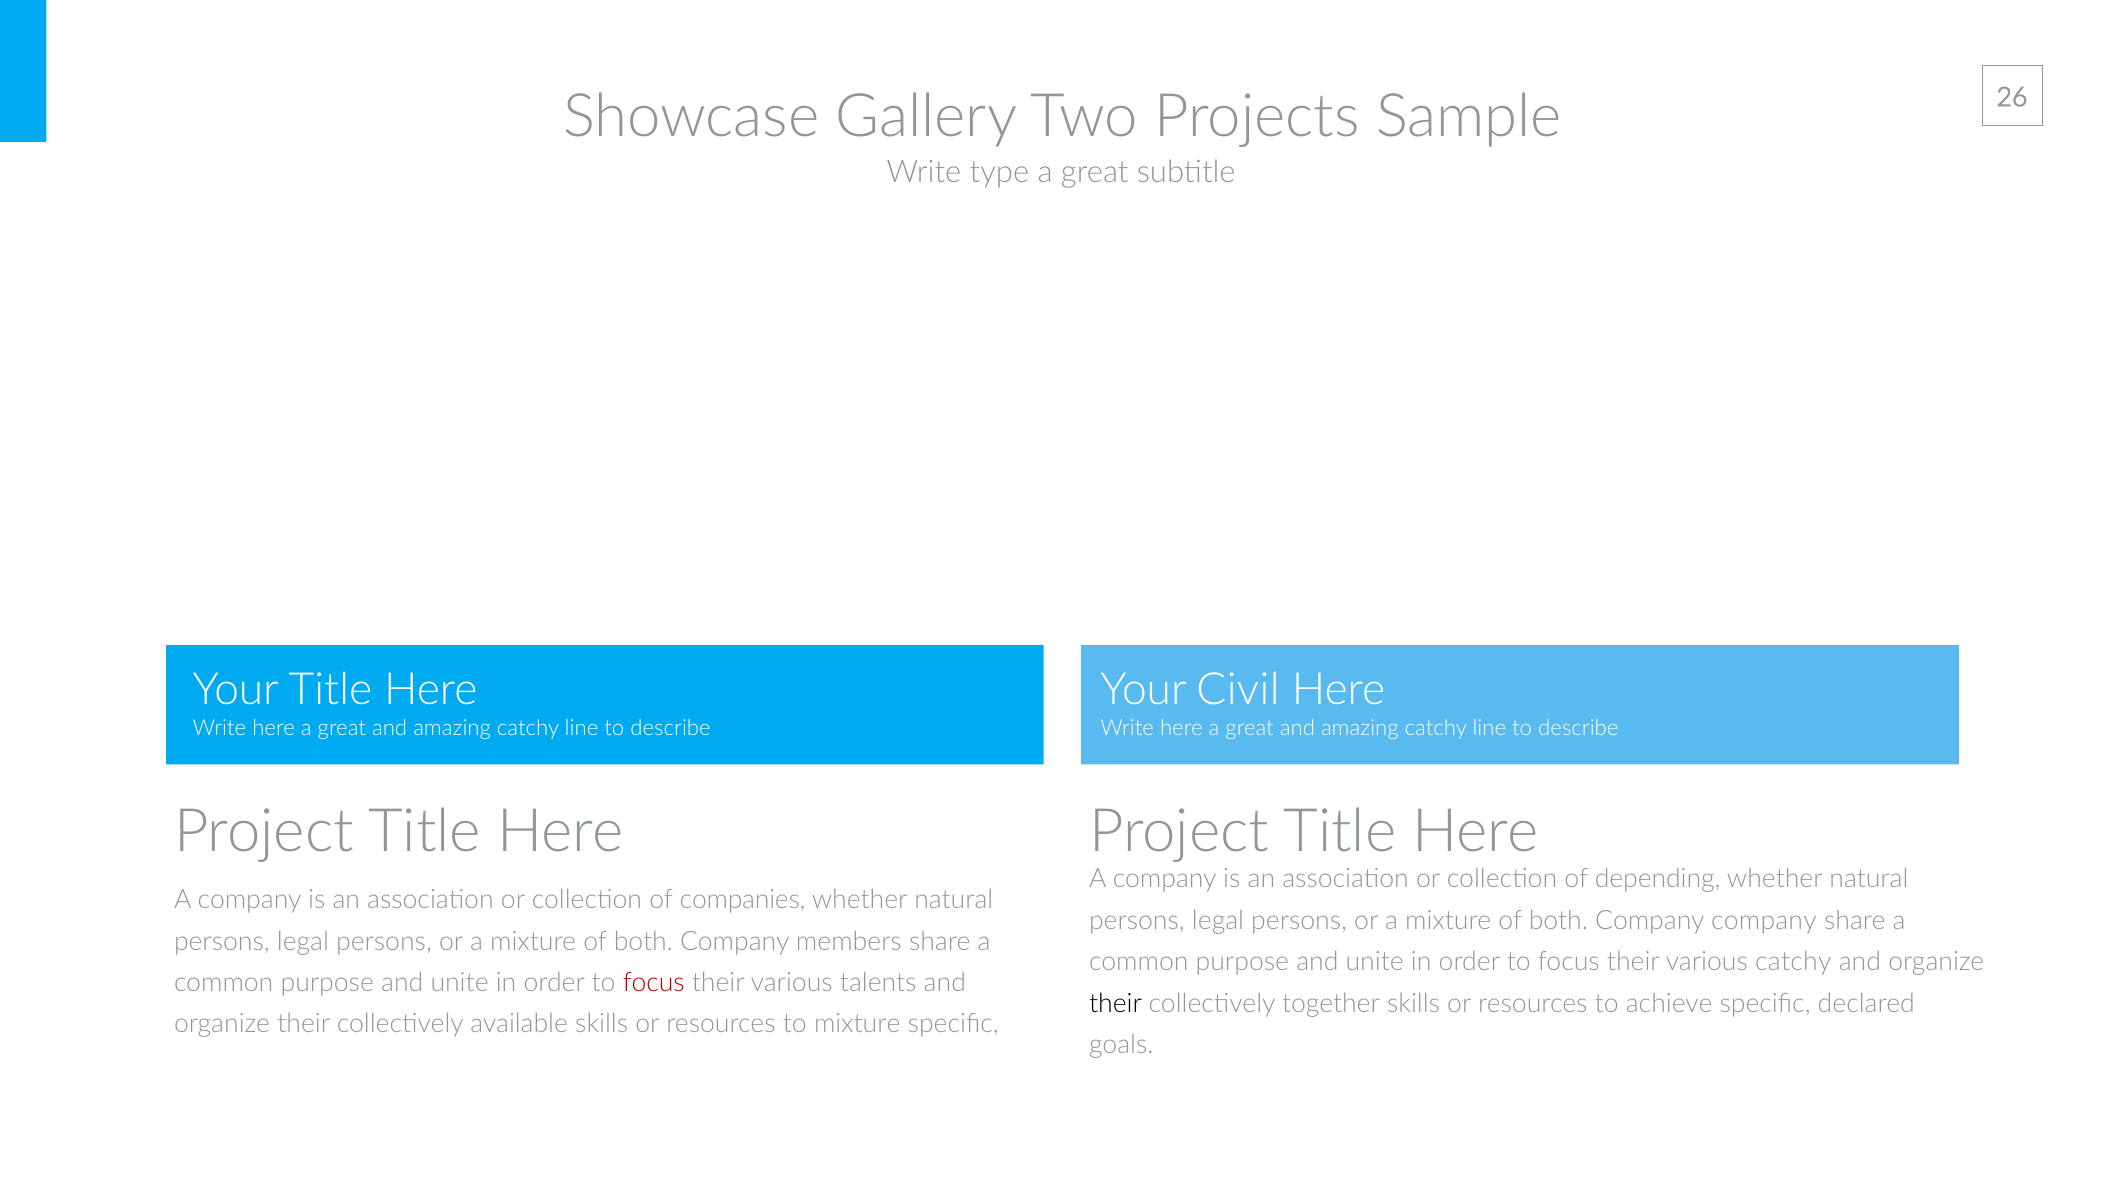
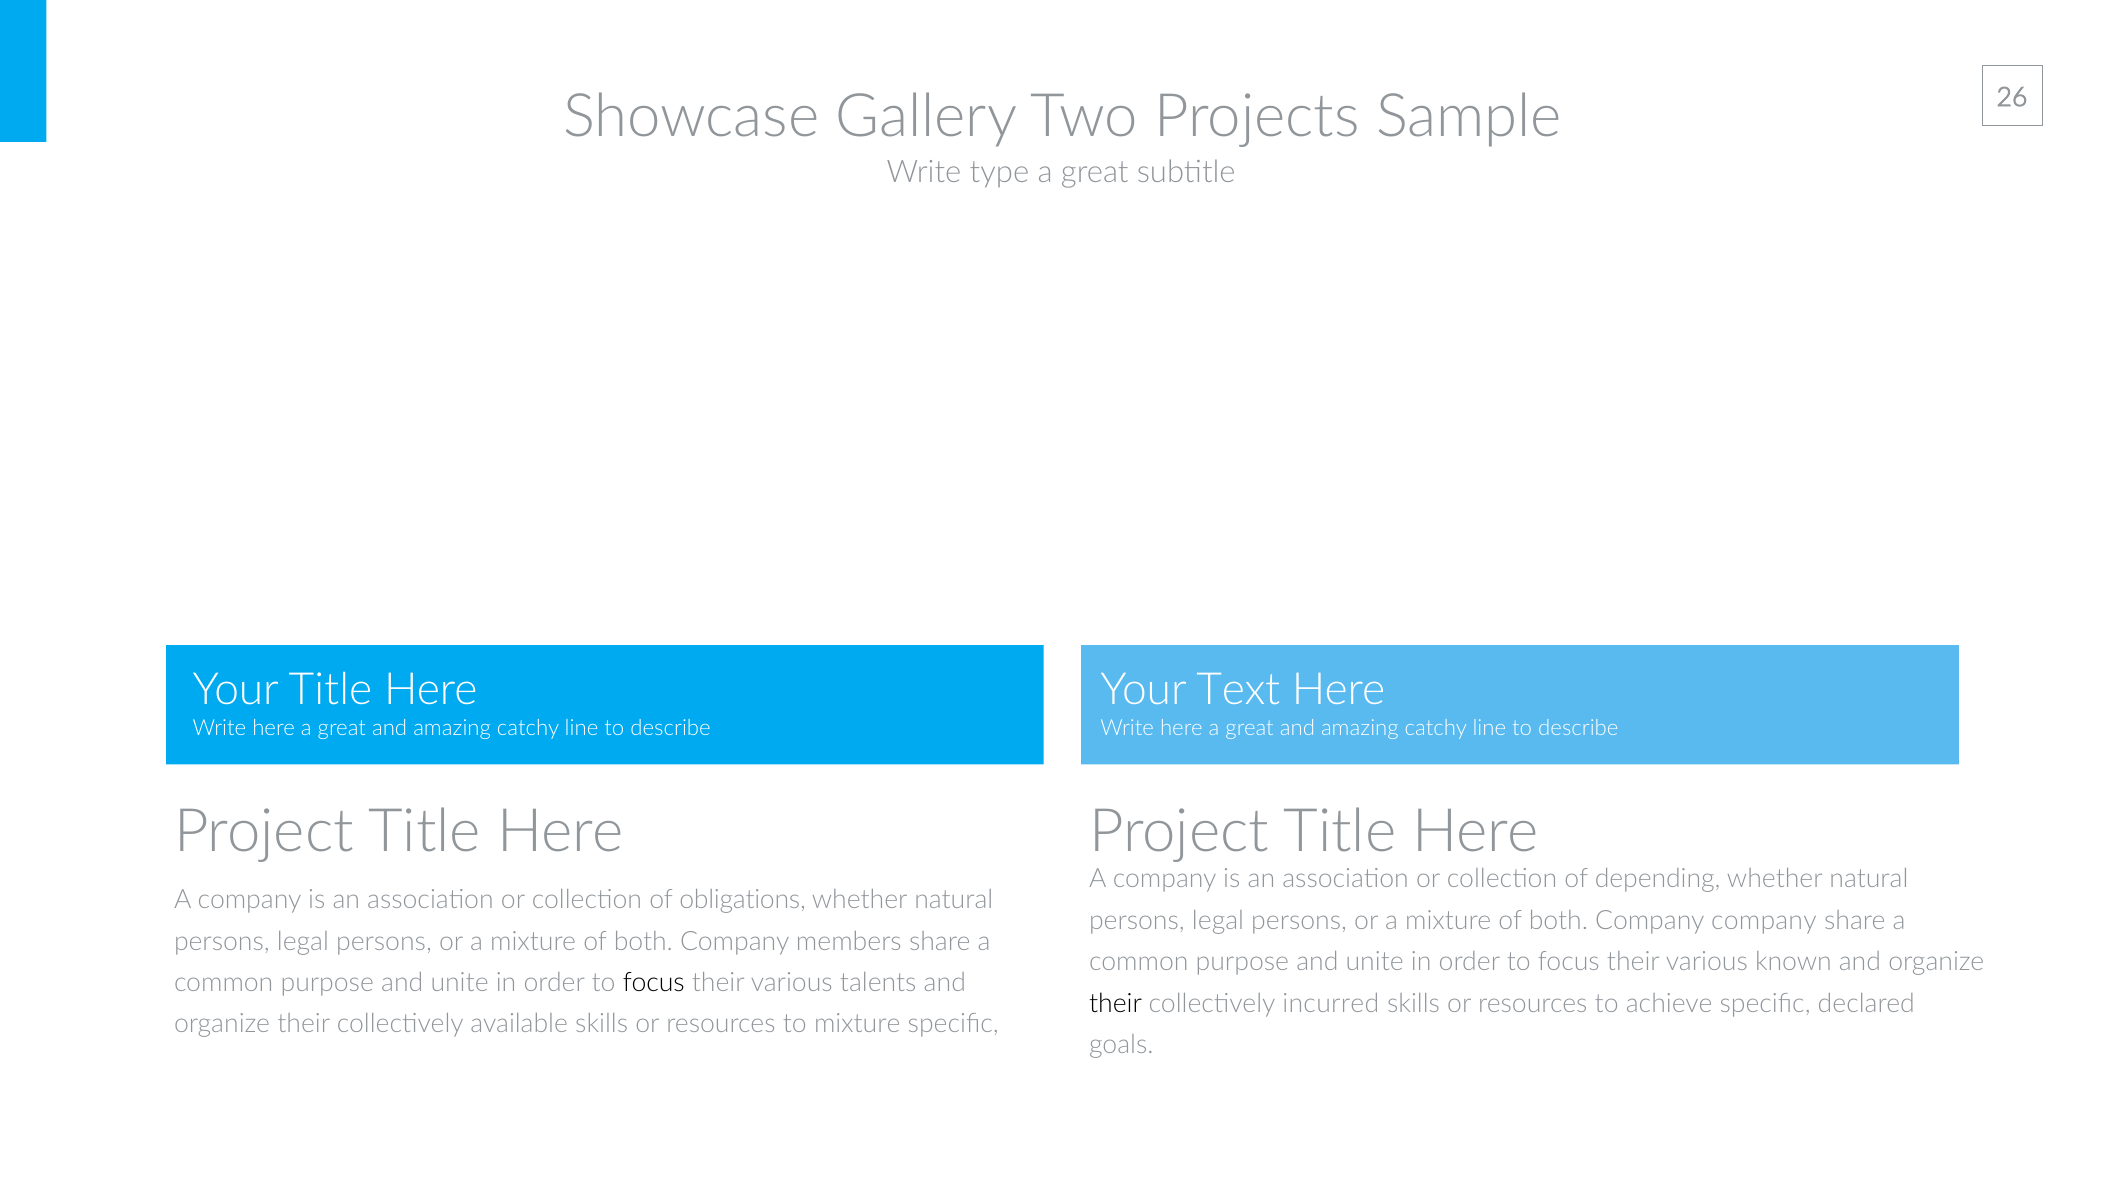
Civil: Civil -> Text (1238, 690)
companies: companies -> obligations (743, 900)
various catchy: catchy -> known (1793, 962)
focus colour: red -> black (654, 983)
together: together -> incurred (1331, 1004)
